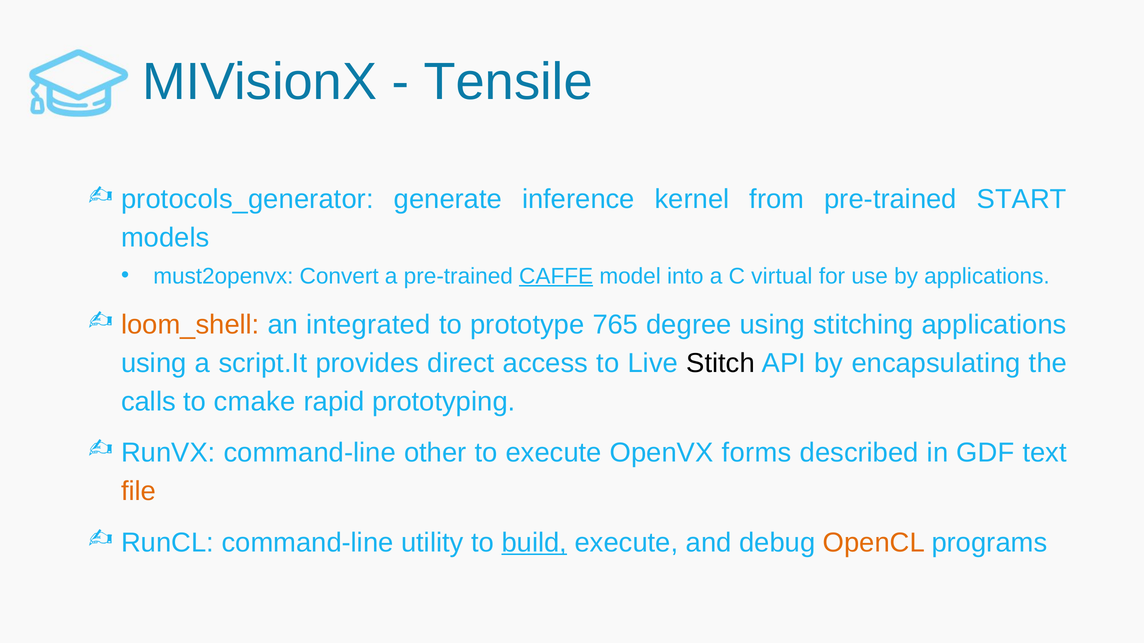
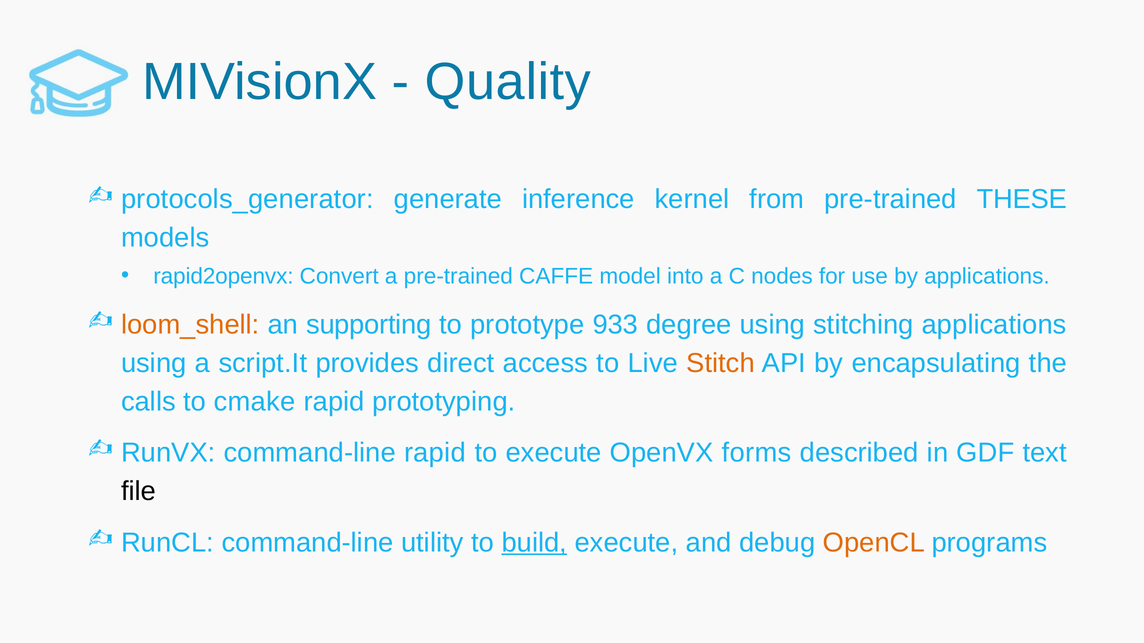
Tensile: Tensile -> Quality (508, 82)
START: START -> THESE (1022, 200)
must2openvx: must2openvx -> rapid2openvx (223, 276)
CAFFE underline: present -> none (556, 276)
virtual: virtual -> nodes (782, 276)
integrated: integrated -> supporting (369, 325)
765: 765 -> 933 (615, 325)
Stitch colour: black -> orange (721, 363)
command-line other: other -> rapid (435, 453)
file colour: orange -> black (139, 492)
